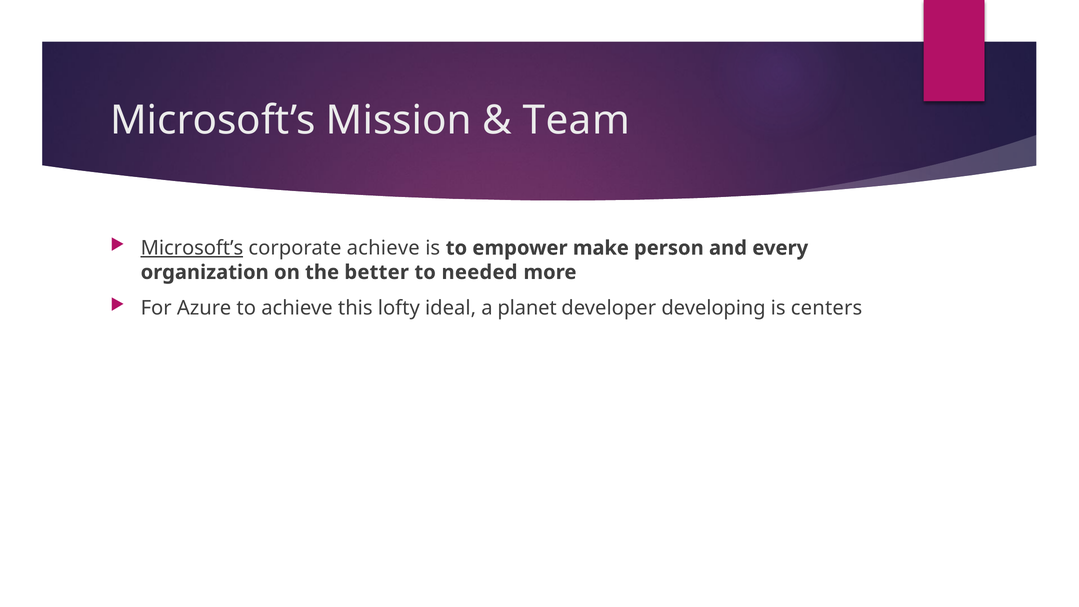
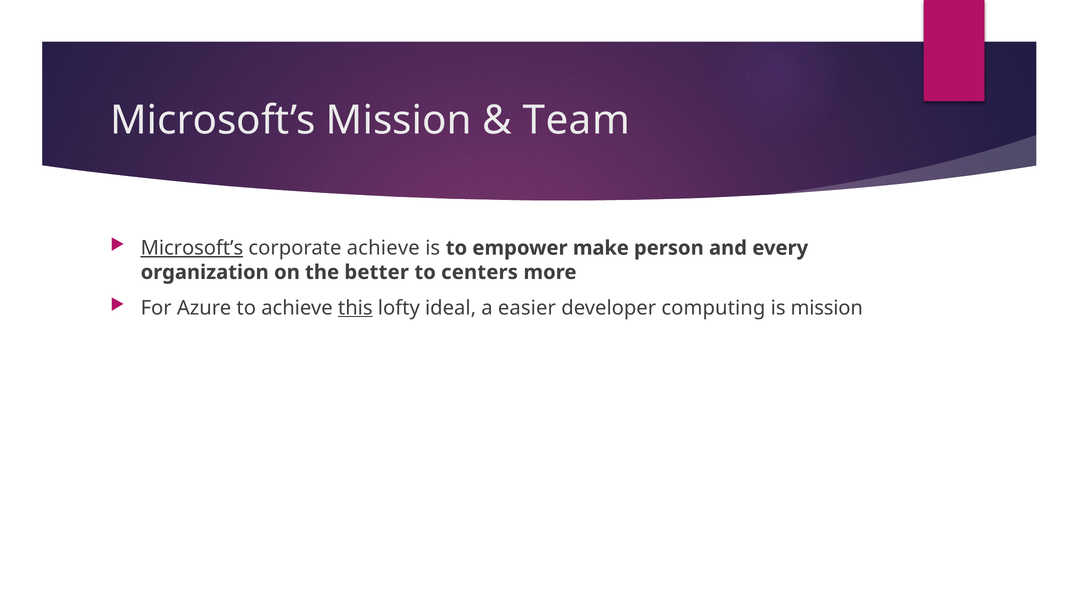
needed: needed -> centers (480, 272)
this underline: none -> present (355, 308)
planet: planet -> easier (527, 308)
developing: developing -> computing (713, 308)
is centers: centers -> mission (827, 308)
